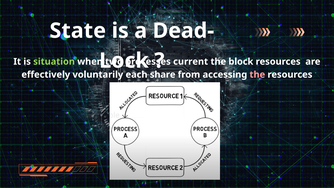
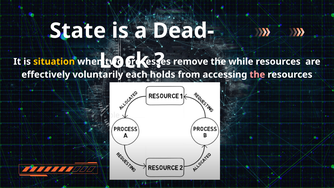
situation colour: light green -> yellow (54, 62)
current: current -> remove (191, 62)
block: block -> while (241, 62)
share: share -> holds (163, 75)
